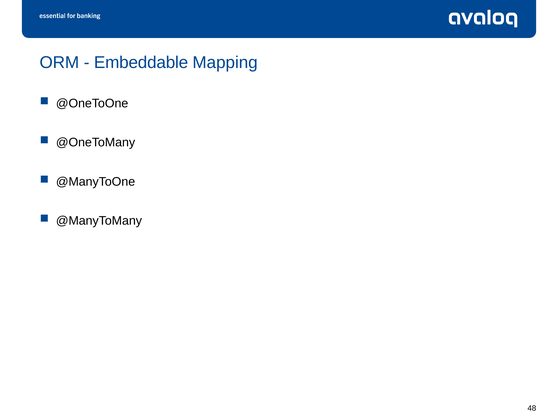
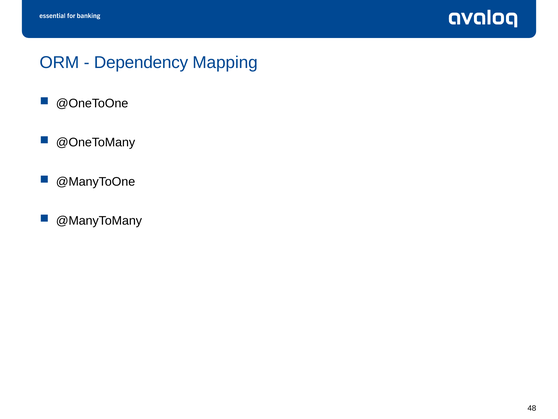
Embeddable: Embeddable -> Dependency (141, 62)
